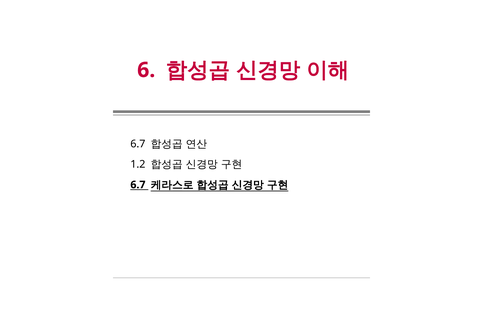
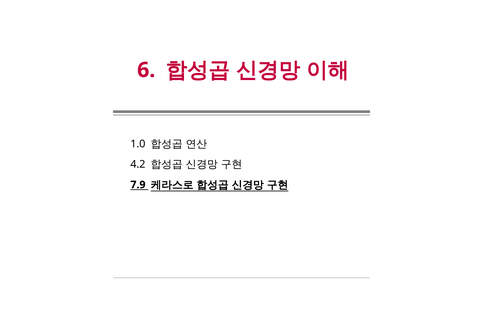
6.7: 6.7 -> 1.0 (138, 144)
1.2: 1.2 -> 4.2 (138, 164)
6.7: 6.7 -> 7.9 (138, 185)
